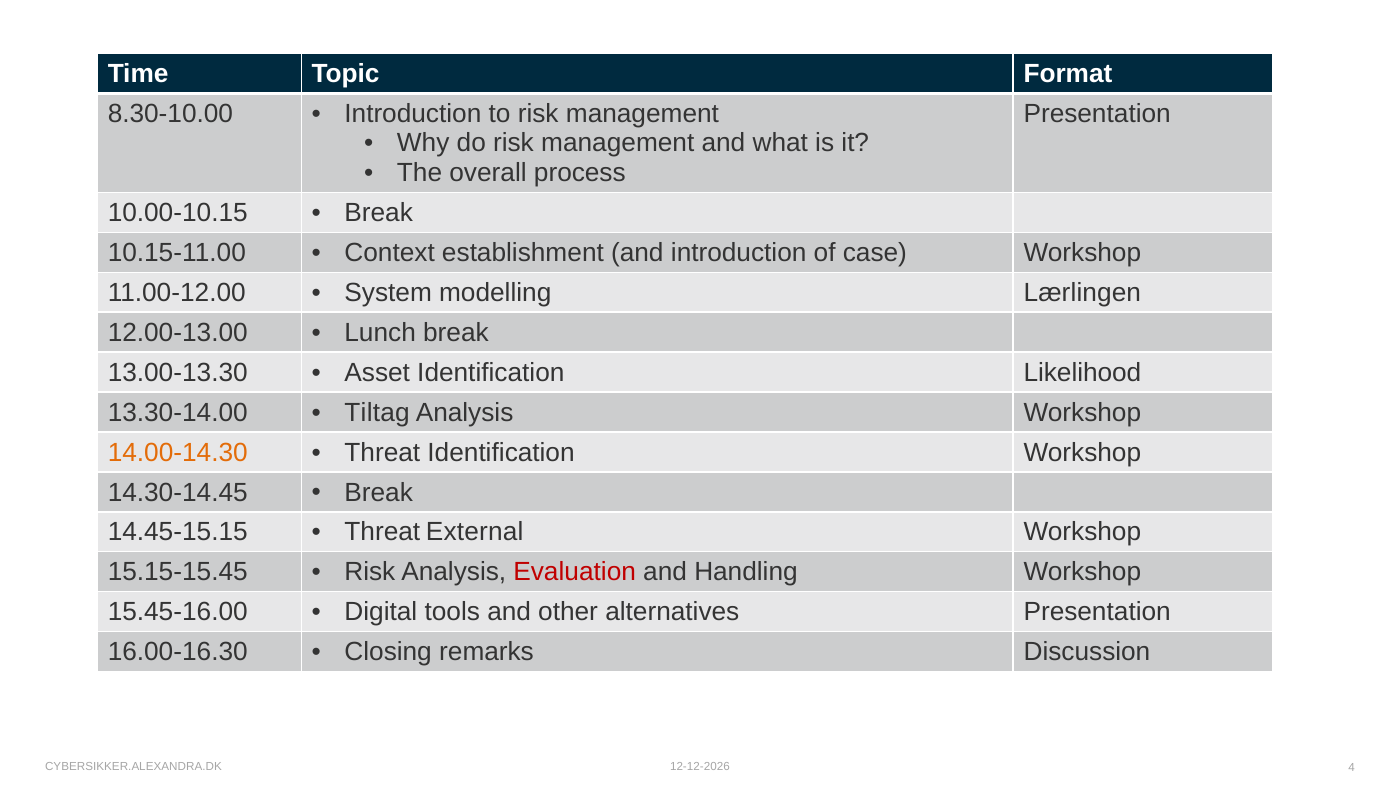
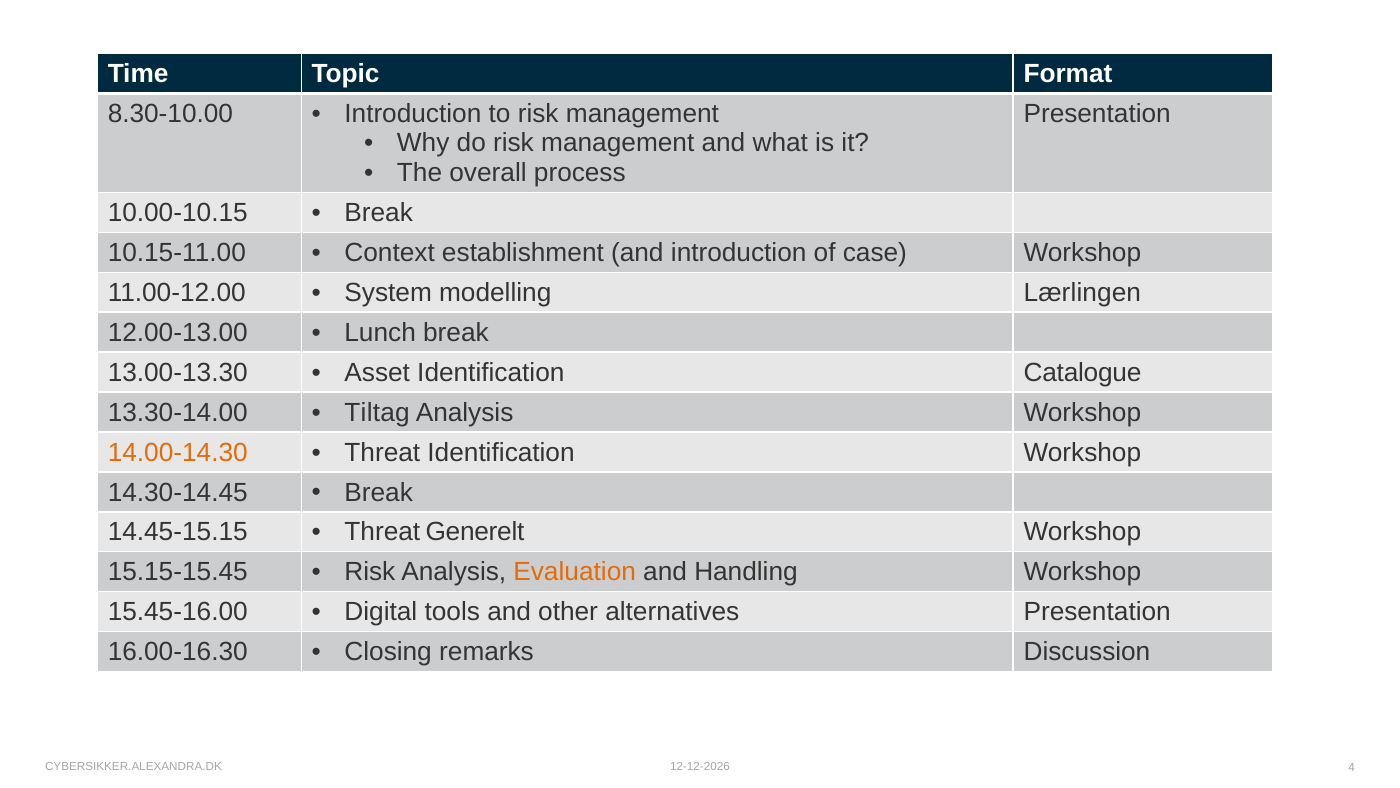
Likelihood: Likelihood -> Catalogue (1083, 372)
External: External -> Generelt (475, 532)
Evaluation colour: red -> orange (575, 572)
